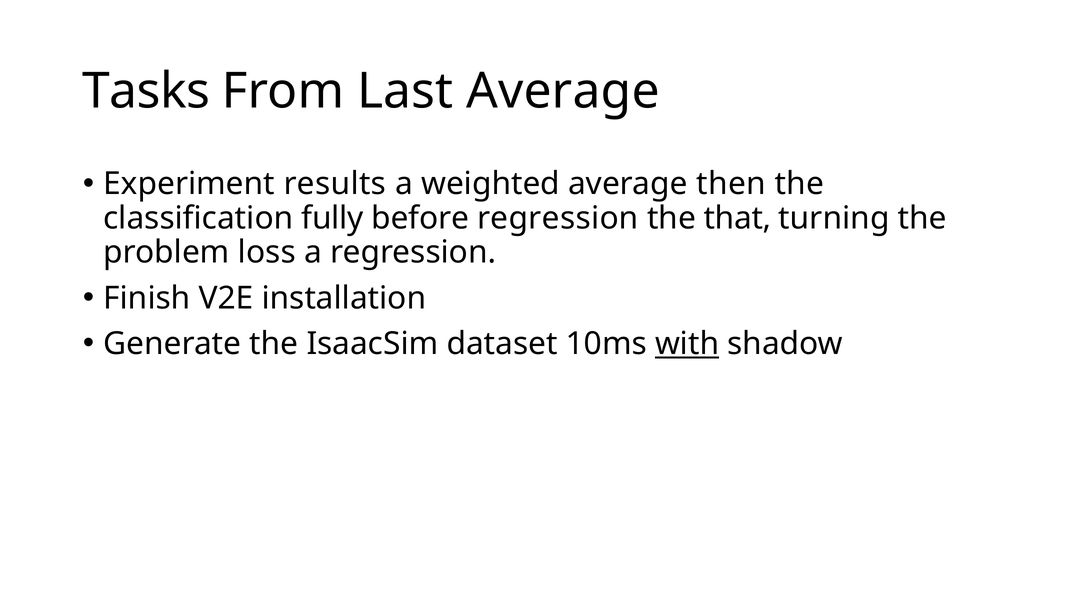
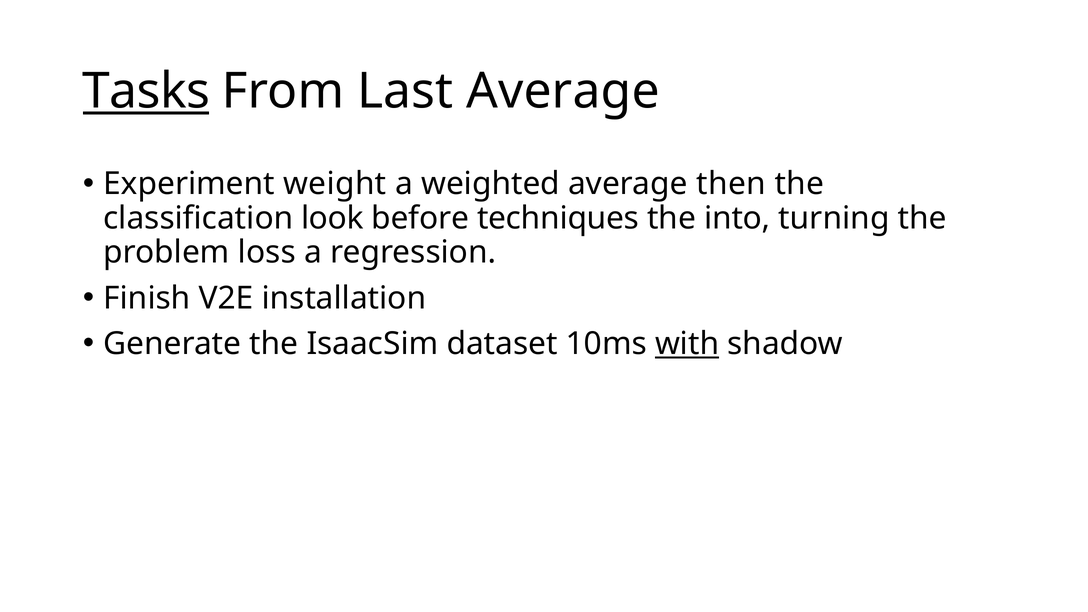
Tasks underline: none -> present (146, 91)
results: results -> weight (335, 184)
fully: fully -> look (332, 218)
before regression: regression -> techniques (558, 218)
that: that -> into (737, 218)
